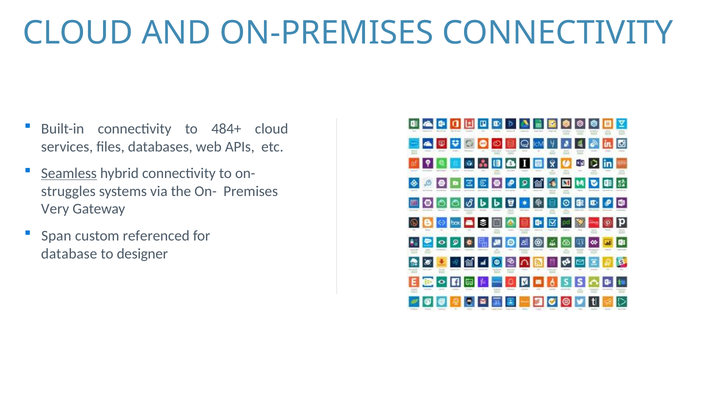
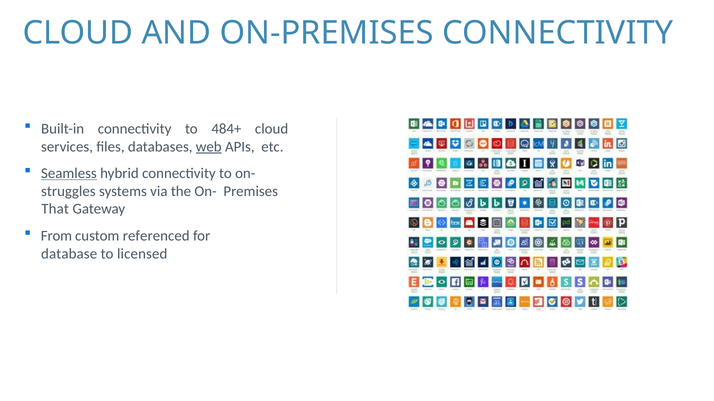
web underline: none -> present (209, 147)
Very: Very -> That (55, 209)
Span: Span -> From (56, 236)
designer: designer -> licensed (142, 254)
